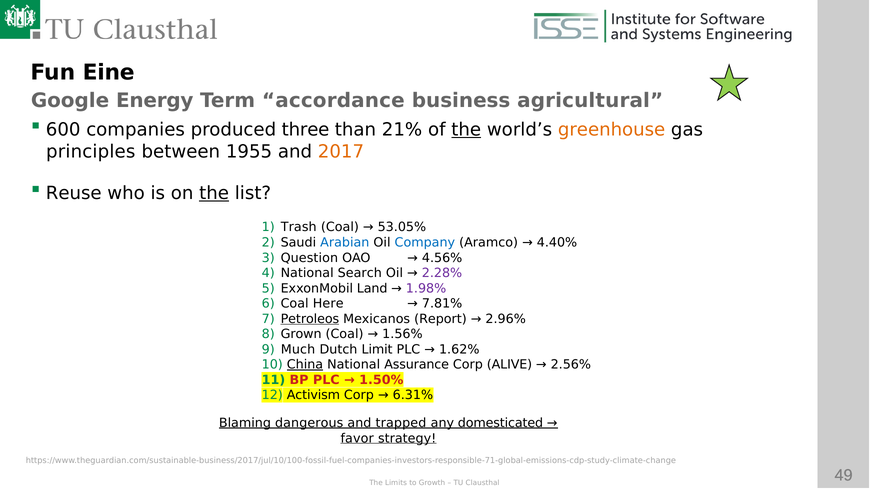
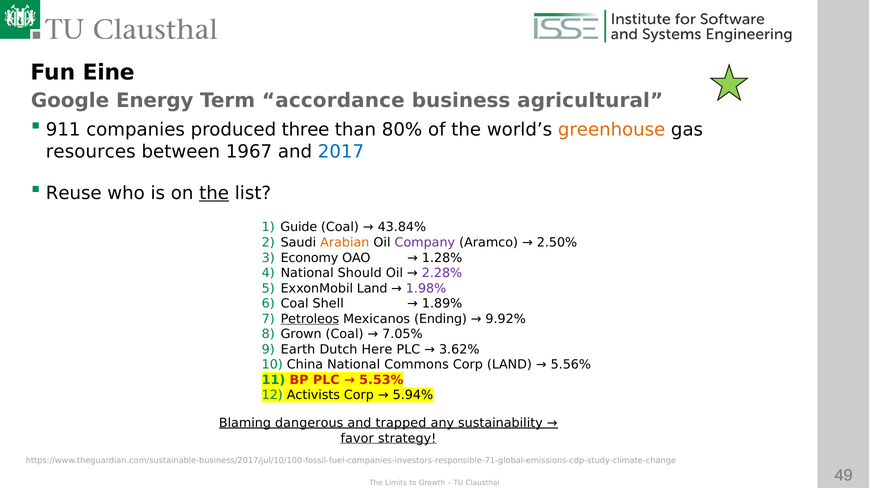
600: 600 -> 911 (63, 130)
21%: 21% -> 80% (402, 130)
the underline: present -> none (466, 130)
principles: principles -> resources (91, 152)
1955: 1955 -> 1967 (249, 152)
2017 colour: orange -> blue (341, 152)
Trash: Trash -> Guide (299, 227)
53.05%: 53.05% -> 43.84% (402, 227)
Arabian colour: blue -> orange (345, 243)
Company colour: blue -> purple (425, 243)
4.40%: 4.40% -> 2.50% (557, 243)
Question: Question -> Economy (309, 258)
4.56%: 4.56% -> 1.28% (442, 258)
Search: Search -> Should (360, 273)
Here: Here -> Shell (328, 304)
7.81%: 7.81% -> 1.89% (442, 304)
Report: Report -> Ending (441, 319)
2.96%: 2.96% -> 9.92% (506, 319)
1.56%: 1.56% -> 7.05% (402, 334)
Much: Much -> Earth (298, 349)
Limit: Limit -> Here (377, 349)
1.62%: 1.62% -> 3.62% (459, 349)
China underline: present -> none (305, 365)
Assurance: Assurance -> Commons (417, 365)
Corp ALIVE: ALIVE -> LAND (509, 365)
2.56%: 2.56% -> 5.56% (571, 365)
1.50%: 1.50% -> 5.53% (381, 380)
Activism: Activism -> Activists (313, 395)
6.31%: 6.31% -> 5.94% (413, 395)
domesticated: domesticated -> sustainability (500, 423)
